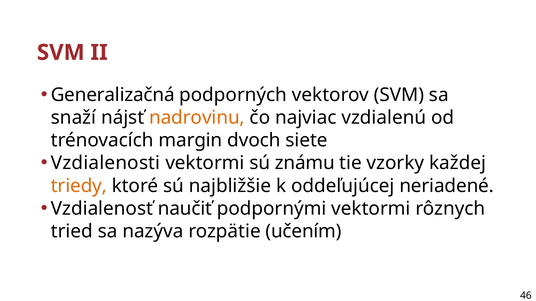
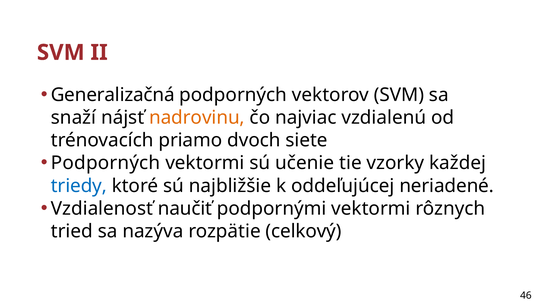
margin: margin -> priamo (190, 141)
Vzdialenosti: Vzdialenosti -> Podporných (106, 163)
známu: známu -> učenie (305, 163)
triedy colour: orange -> blue (79, 186)
učením: učením -> celkový (304, 232)
